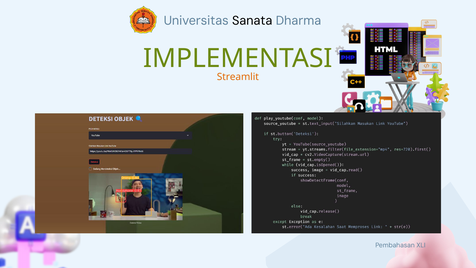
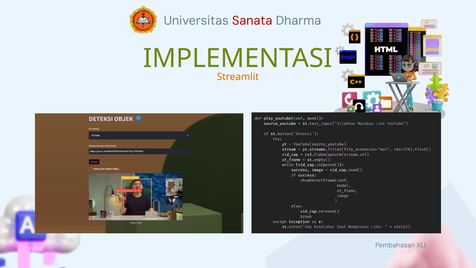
Sanata colour: black -> red (252, 21)
